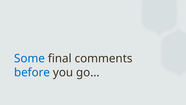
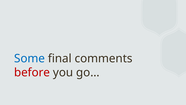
before colour: blue -> red (32, 72)
